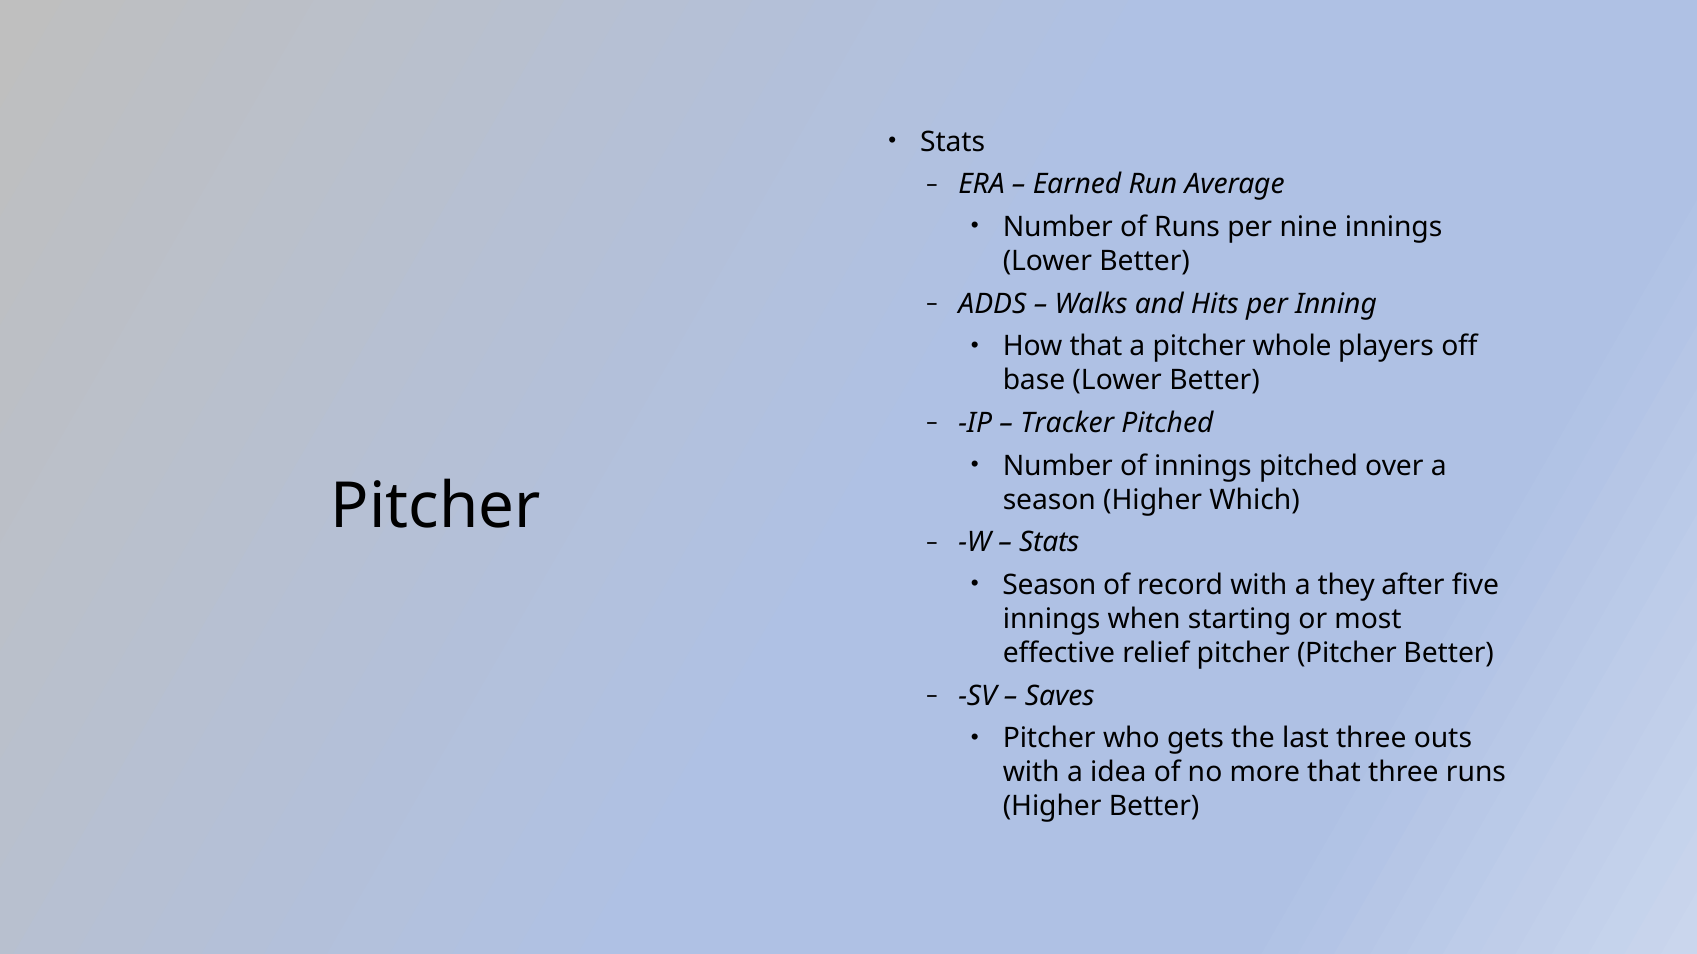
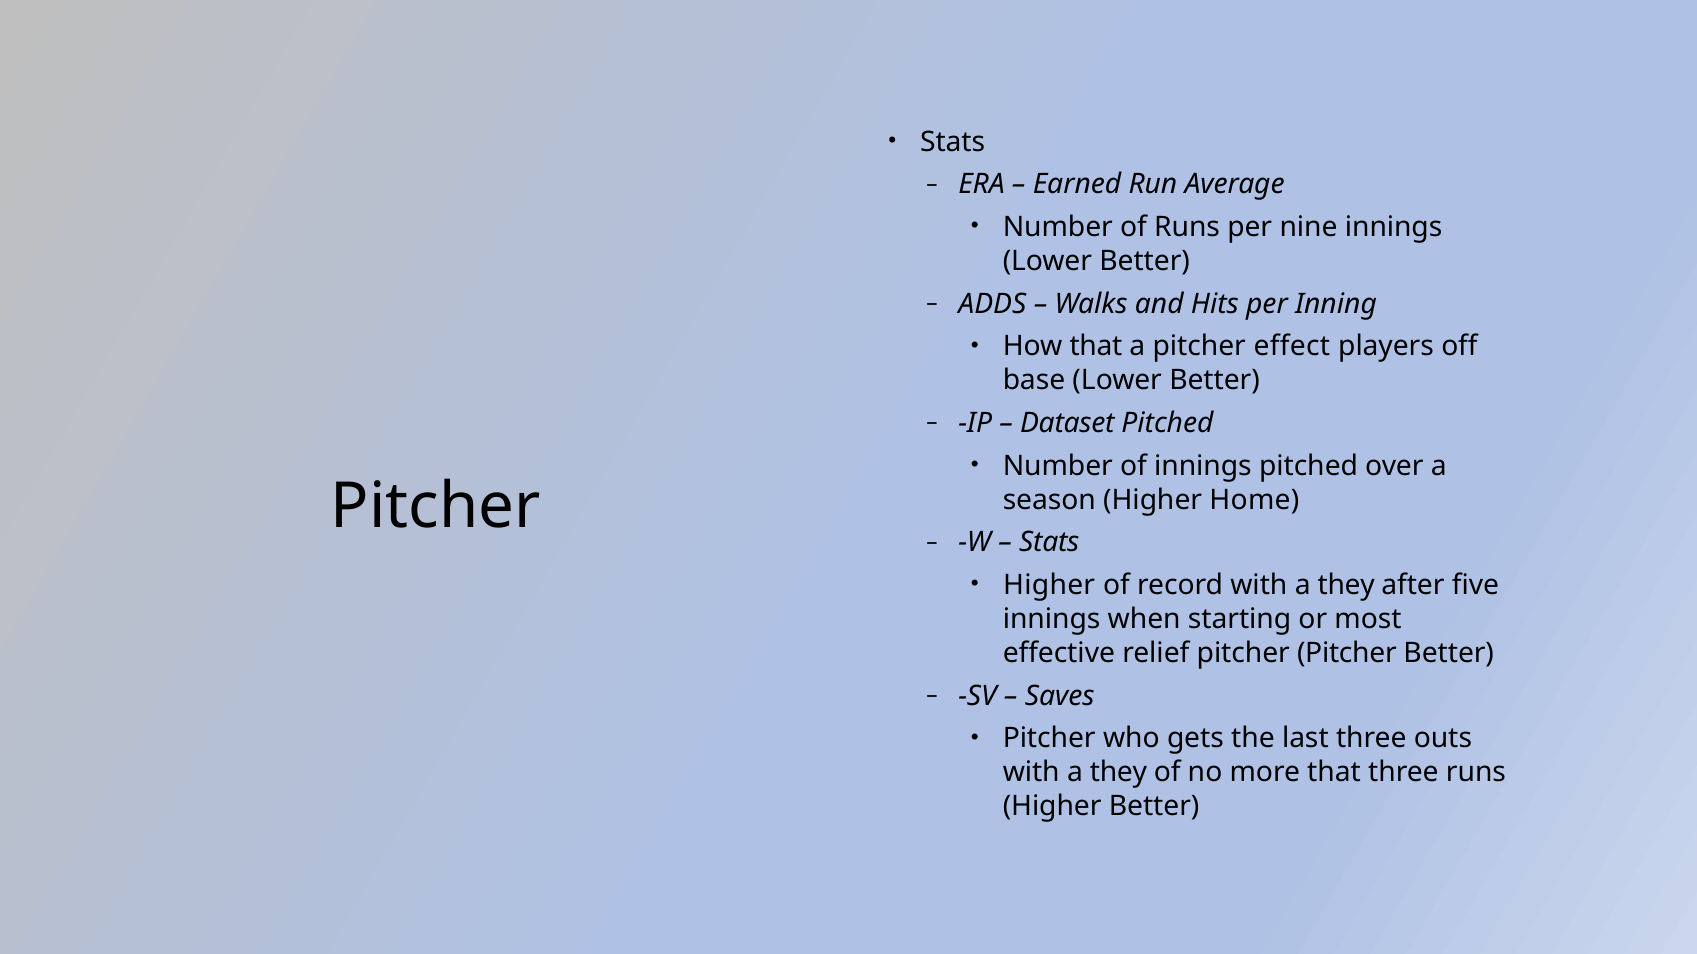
whole: whole -> effect (1292, 347)
Tracker: Tracker -> Dataset (1067, 423)
Which: Which -> Home (1254, 500)
Season: Season -> Higher (1049, 586)
idea: idea -> they (1118, 773)
